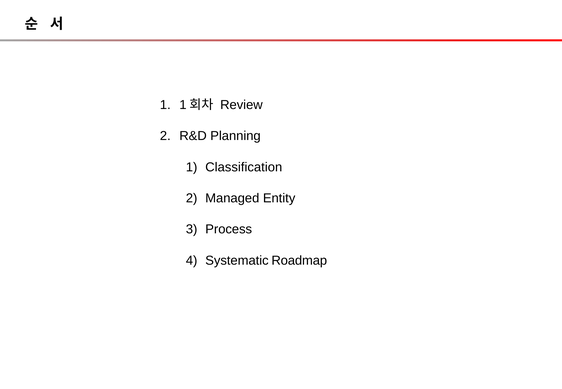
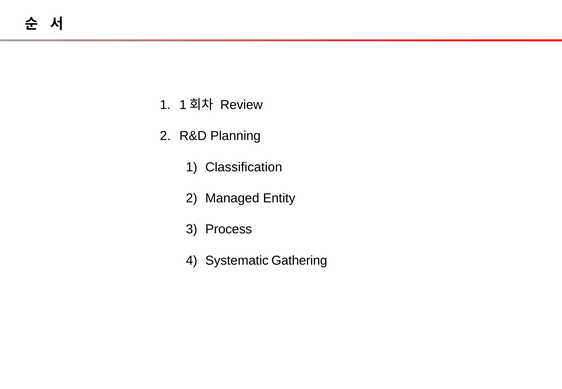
Roadmap: Roadmap -> Gathering (299, 260)
